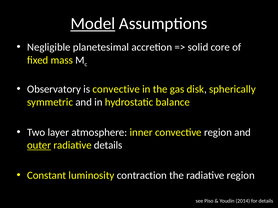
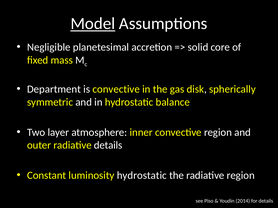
Observatory: Observatory -> Department (54, 89)
outer underline: present -> none (39, 146)
luminosity contraction: contraction -> hydrostatic (142, 176)
